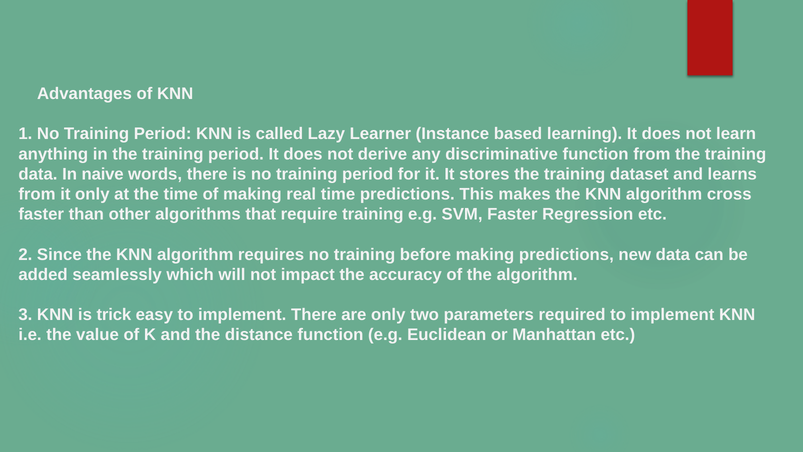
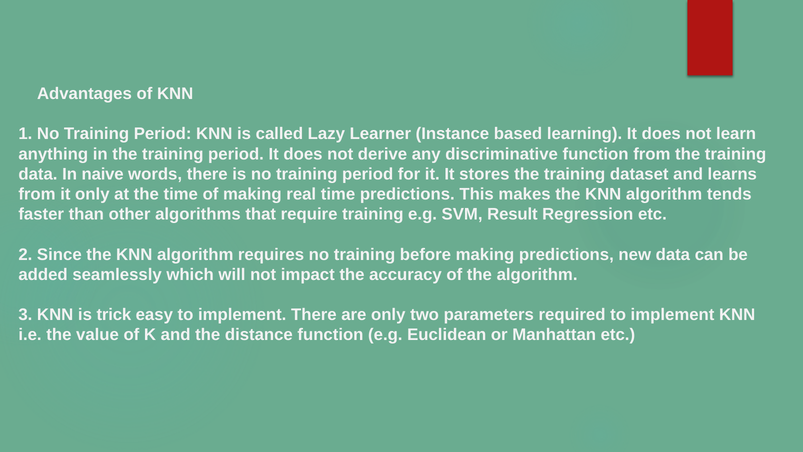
cross: cross -> tends (729, 194)
SVM Faster: Faster -> Result (512, 214)
